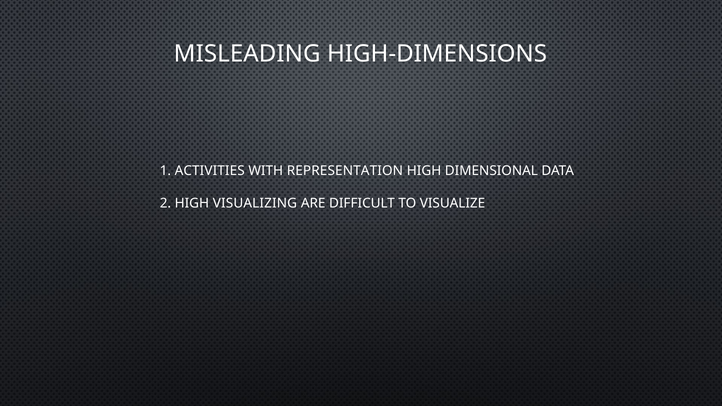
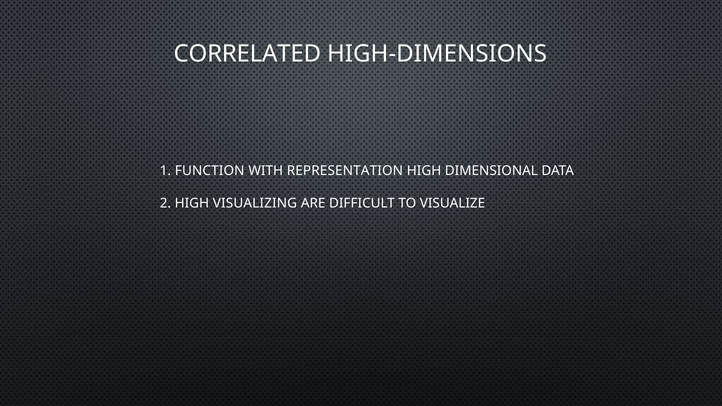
MISLEADING: MISLEADING -> CORRELATED (247, 54)
ACTIVITIES: ACTIVITIES -> FUNCTION (210, 171)
